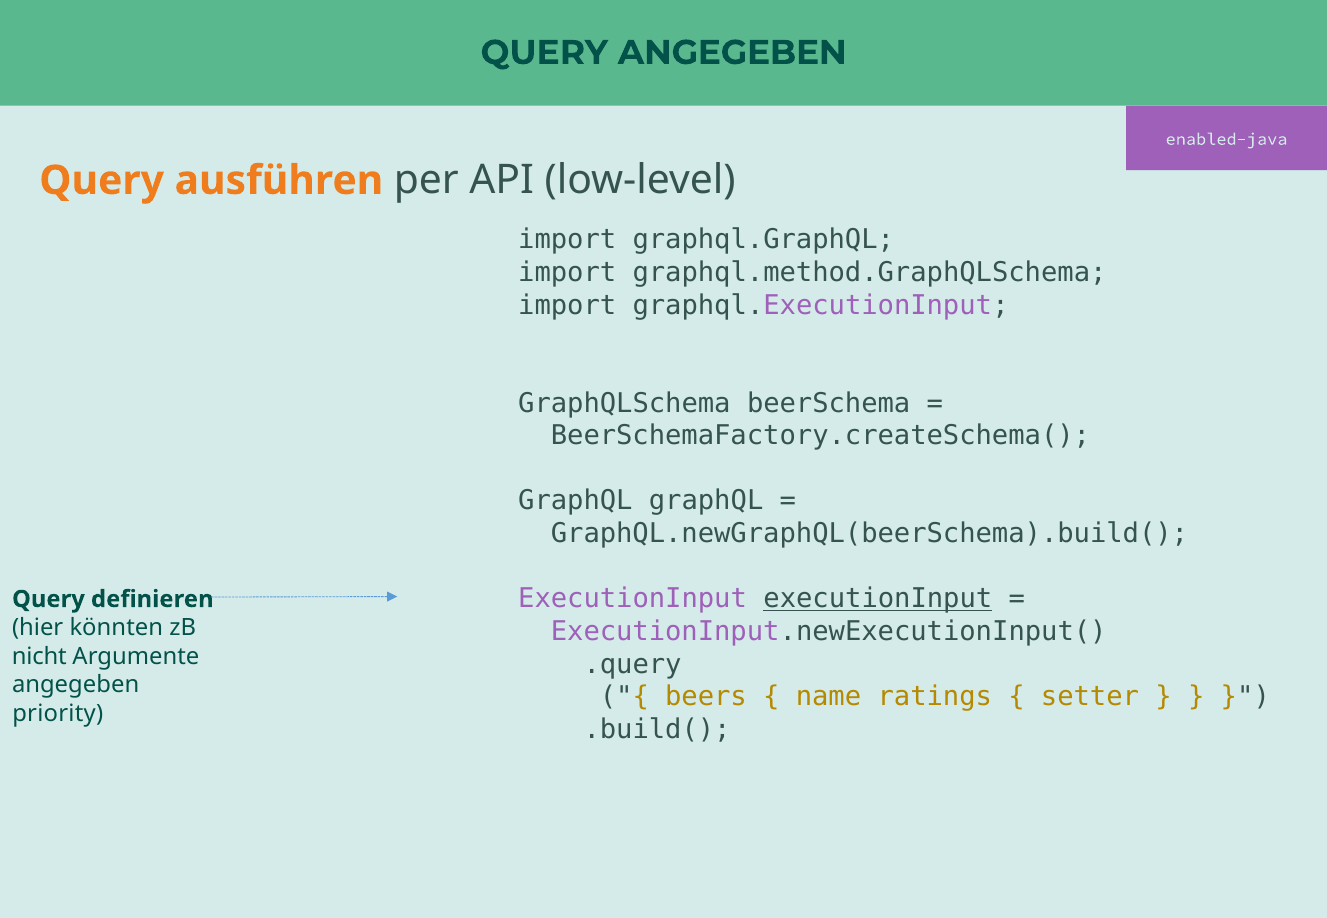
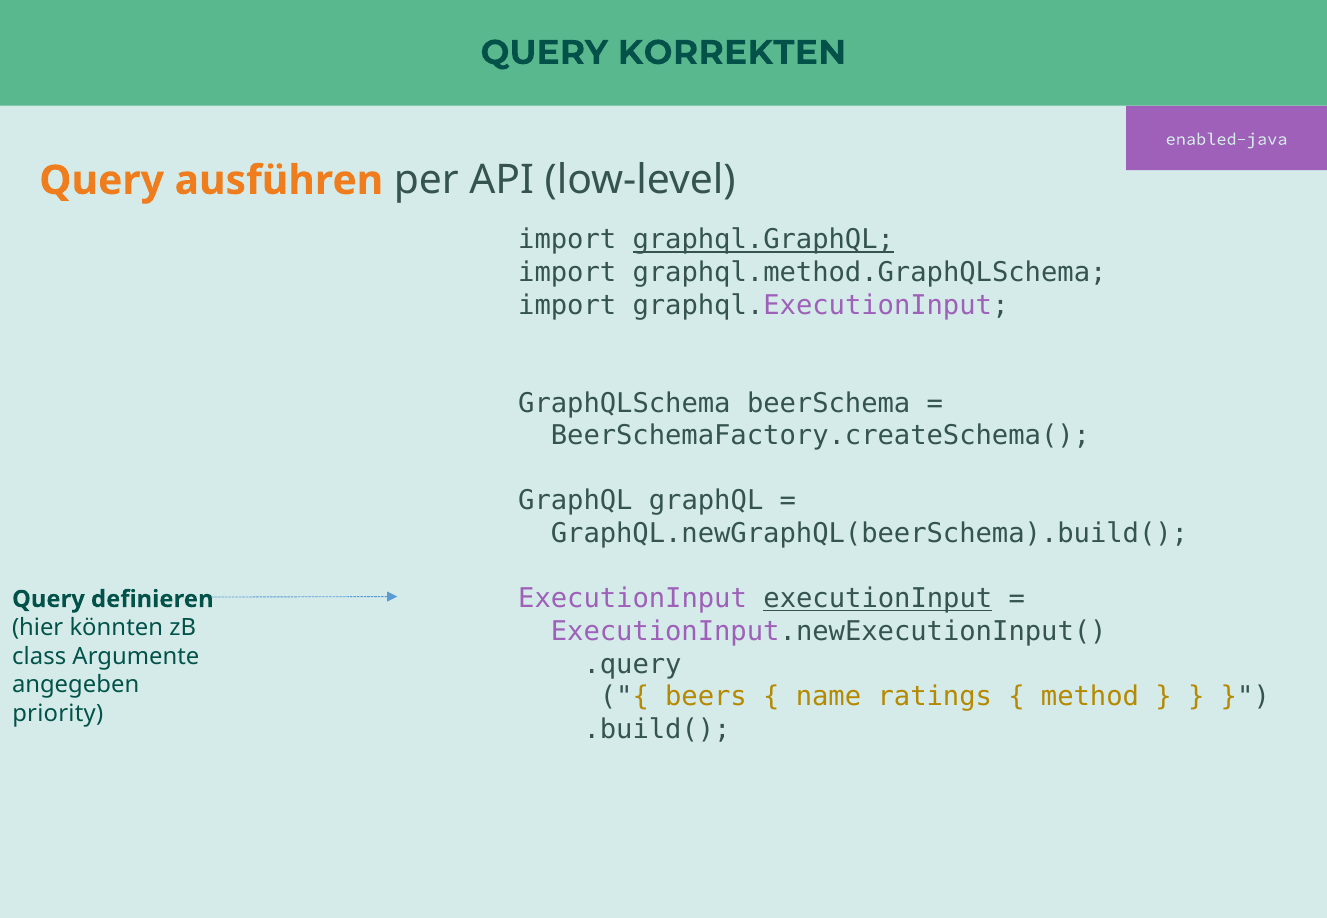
QUERY ANGEGEBEN: ANGEGEBEN -> KORREKTEN (732, 53)
graphql.GraphQL underline: none -> present (763, 240)
nicht: nicht -> class (39, 657)
setter: setter -> method (1090, 697)
